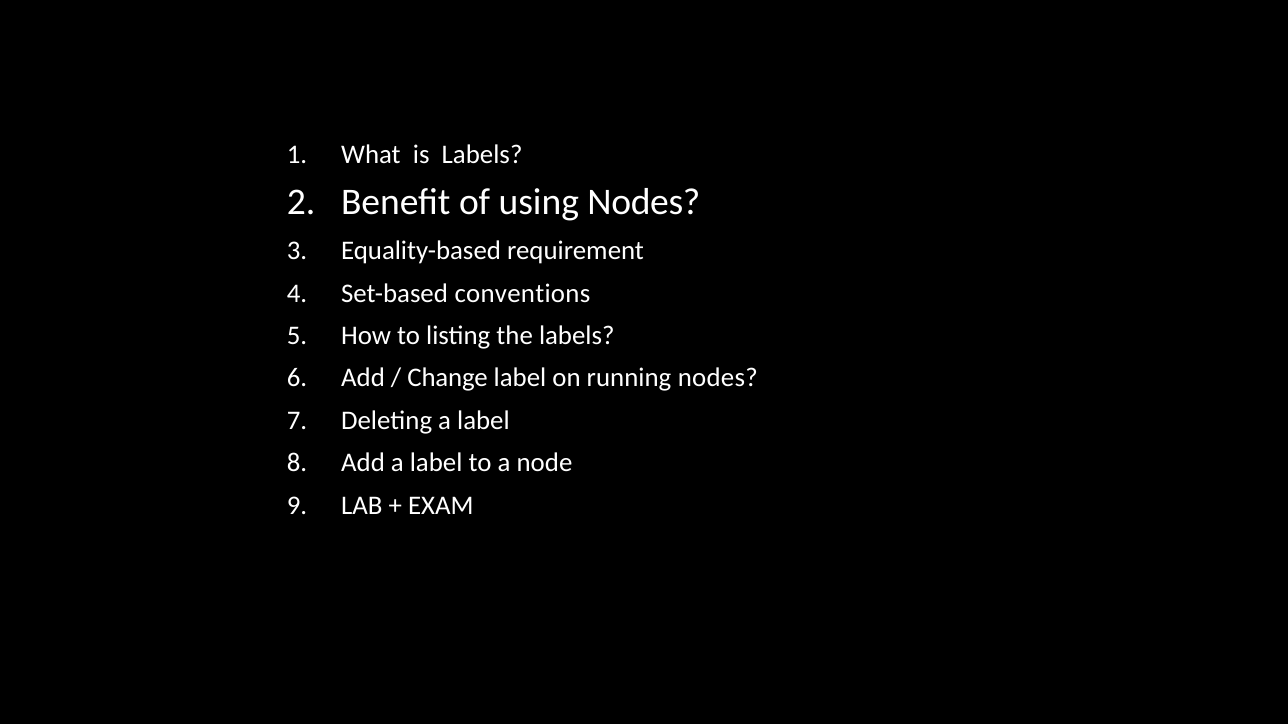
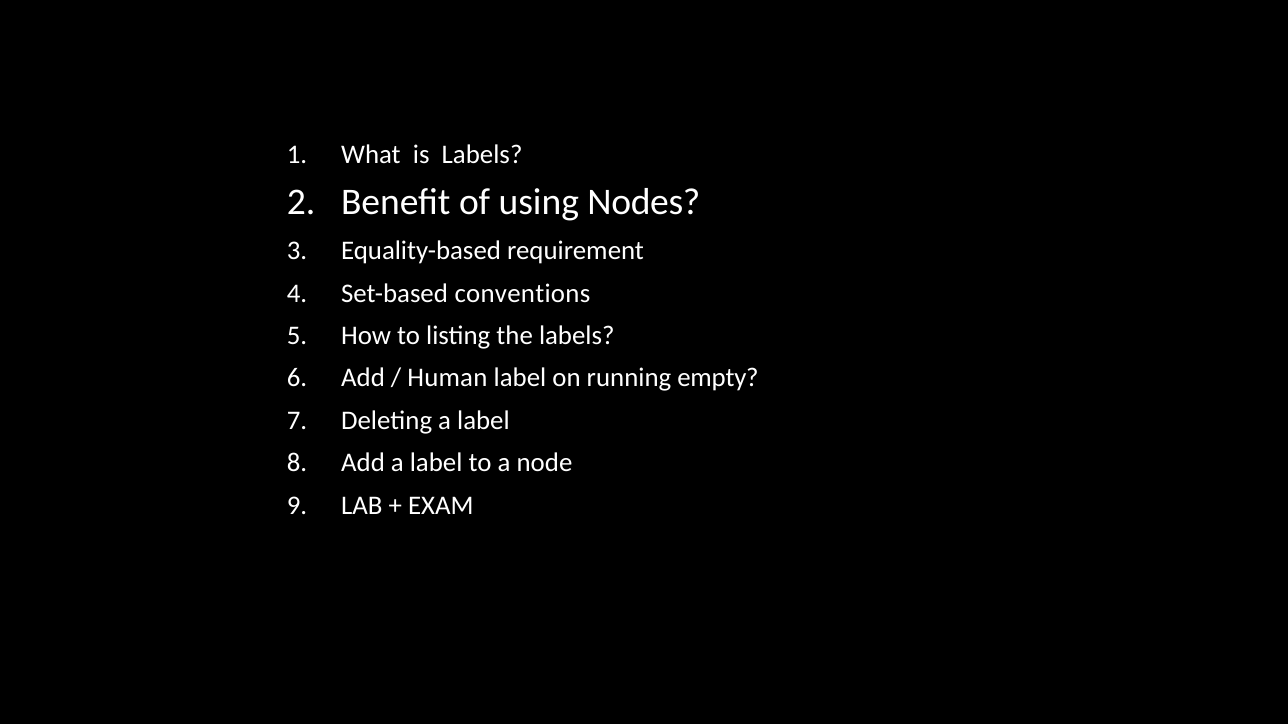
Change: Change -> Human (447, 378)
running nodes: nodes -> empty (718, 378)
